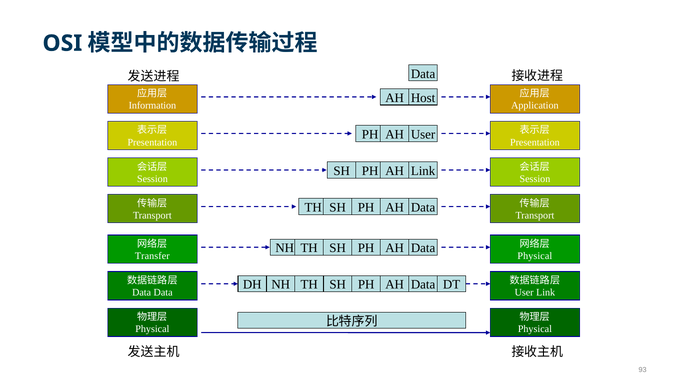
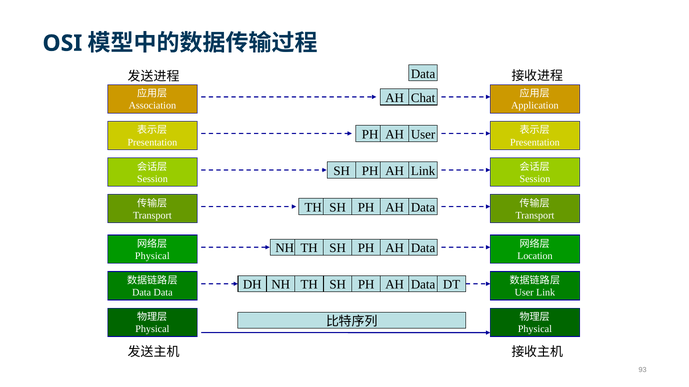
Host: Host -> Chat (423, 98)
Information: Information -> Association (152, 106)
Transfer: Transfer -> Physical (152, 256)
Physical: Physical -> Location (535, 256)
